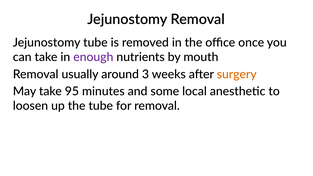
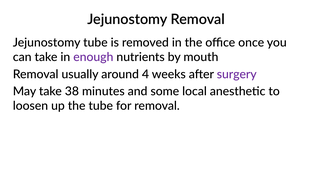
3: 3 -> 4 (146, 74)
surgery colour: orange -> purple (237, 74)
95: 95 -> 38 (72, 91)
